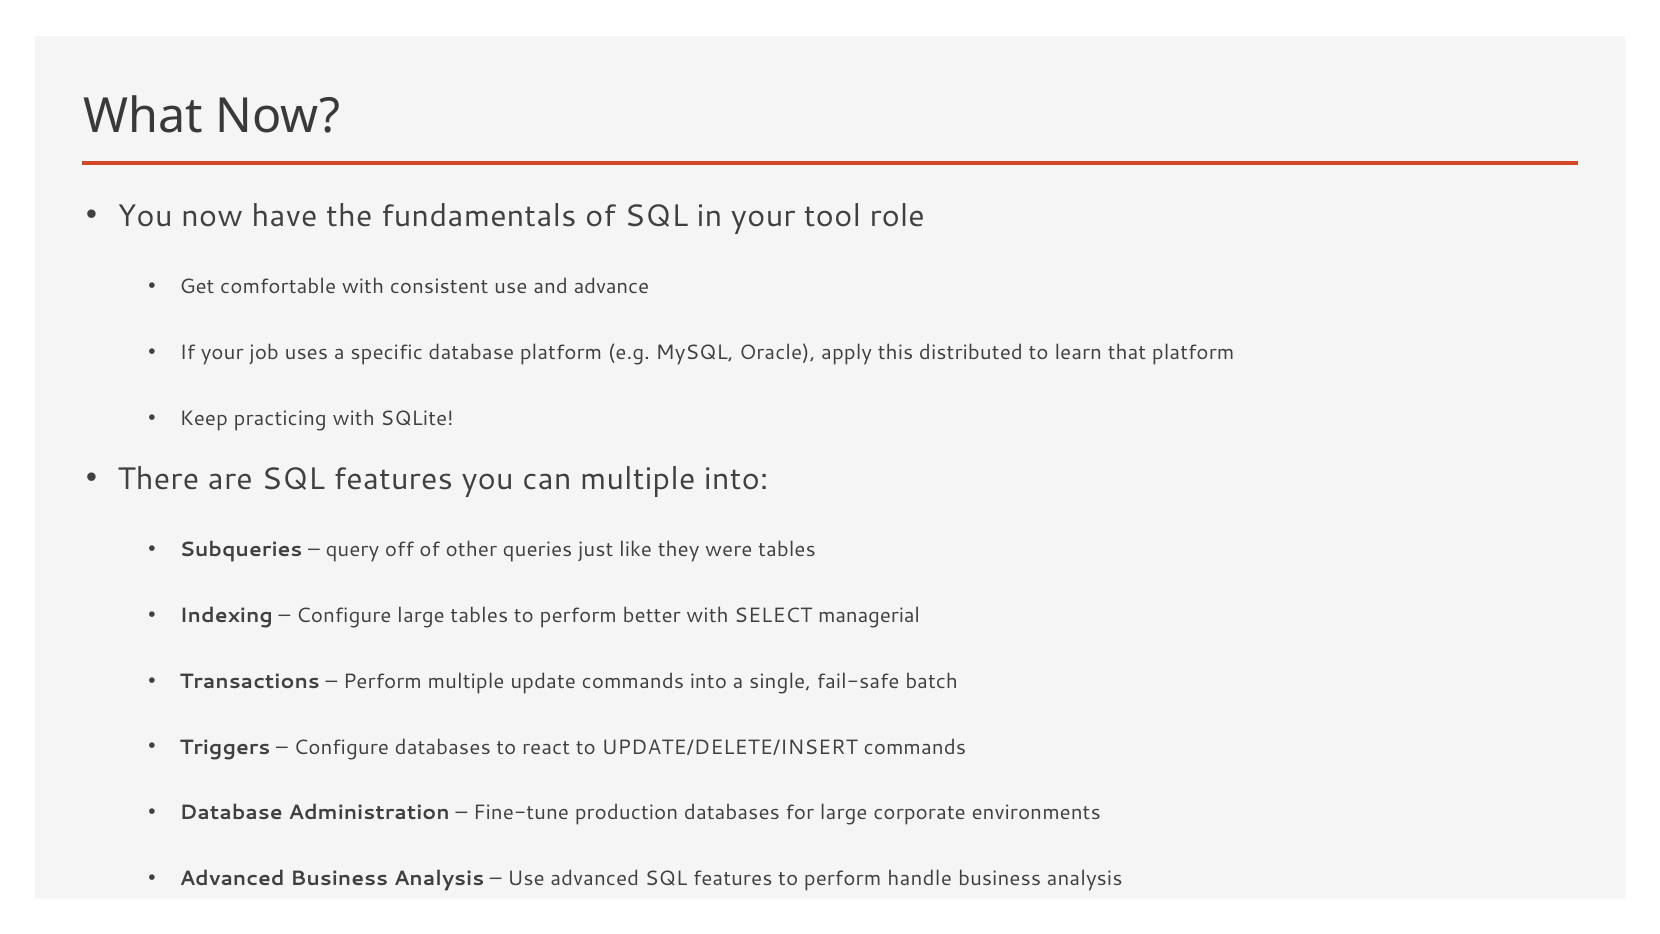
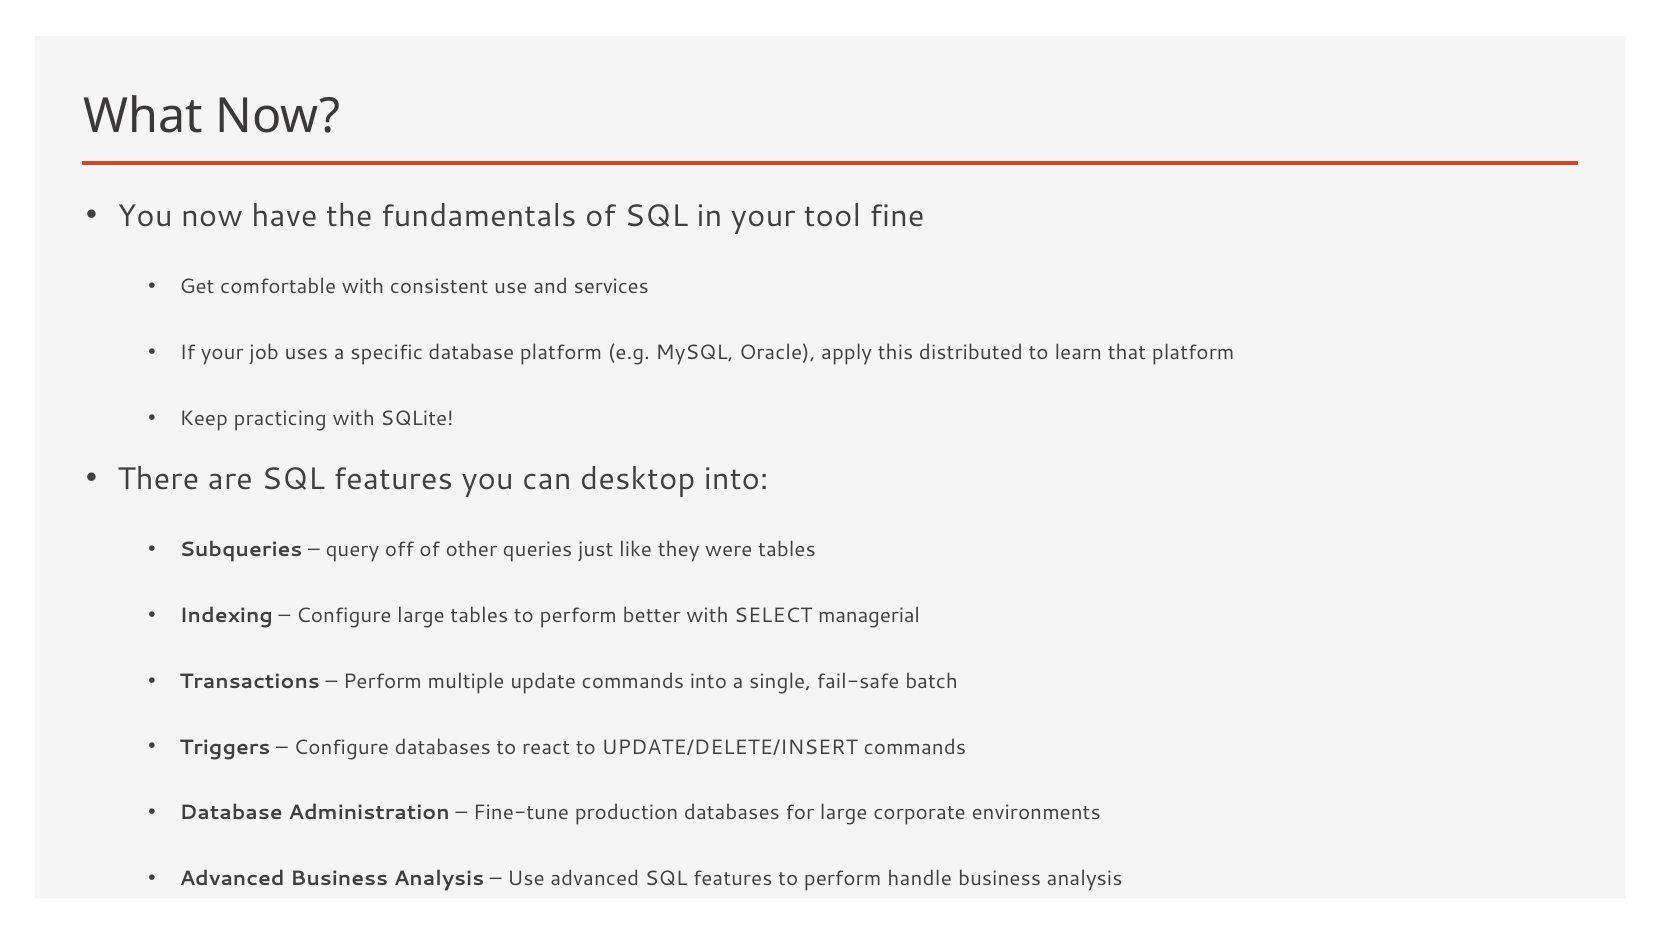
role: role -> fine (897, 216)
advance: advance -> services (611, 287)
can multiple: multiple -> desktop (638, 479)
